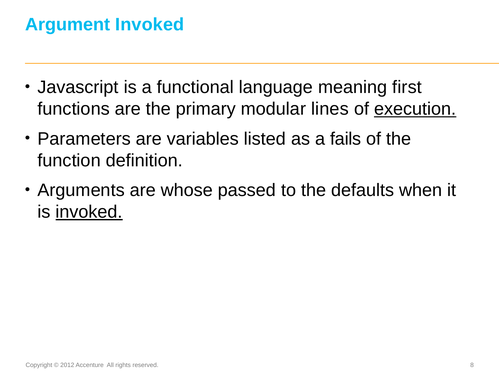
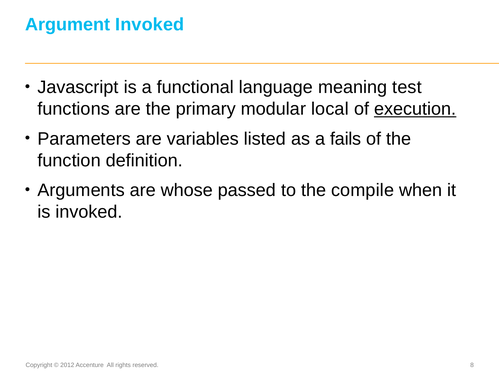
first: first -> test (407, 87)
lines: lines -> local (330, 109)
defaults: defaults -> compile (363, 190)
invoked underline: present -> none (89, 212)
